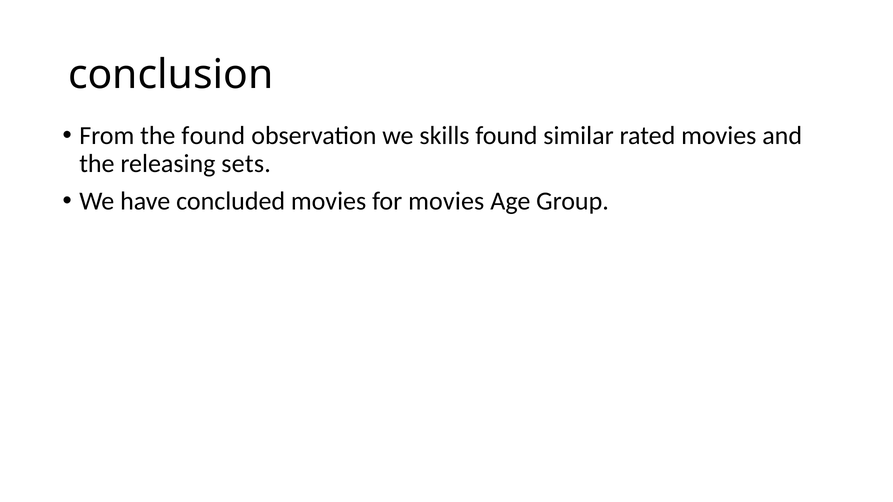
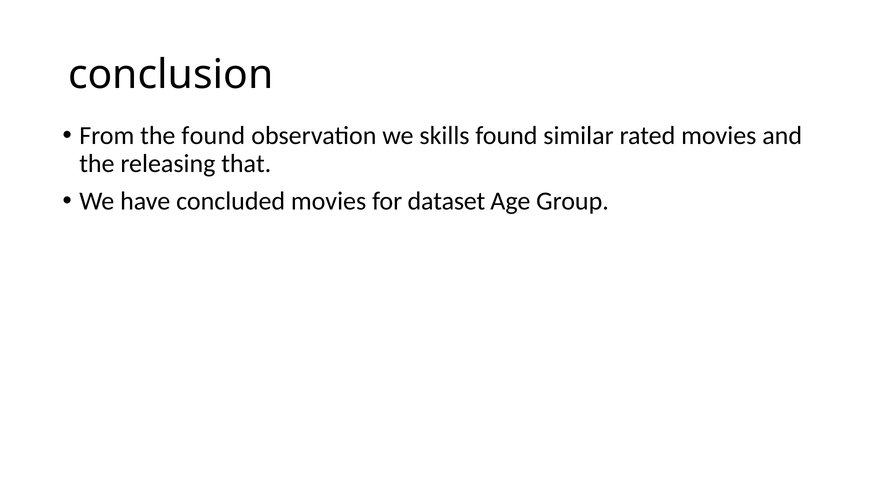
sets: sets -> that (246, 164)
for movies: movies -> dataset (446, 201)
